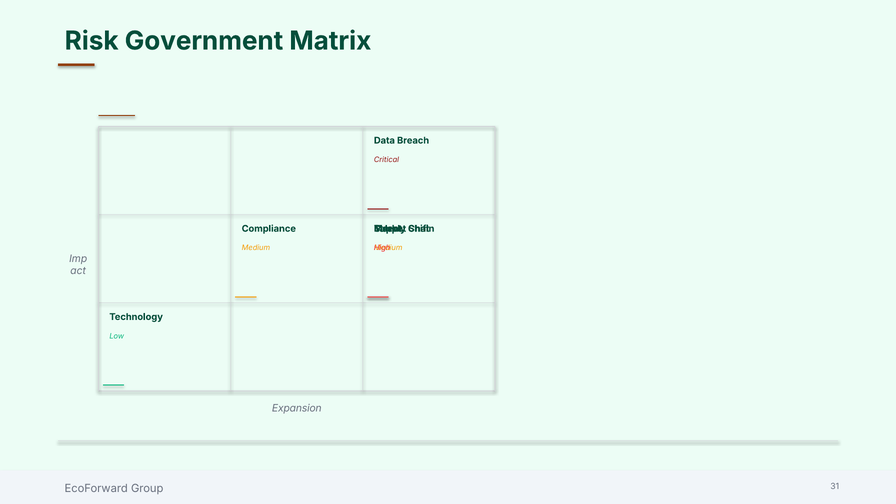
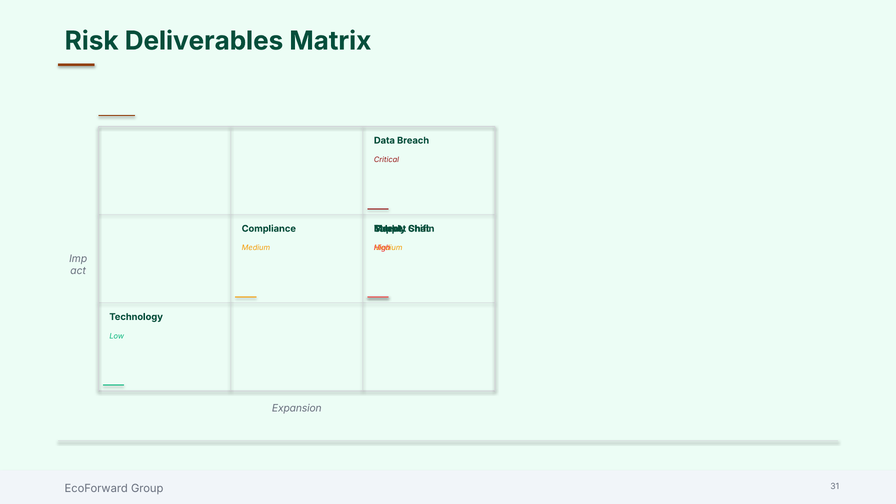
Government: Government -> Deliverables (204, 41)
